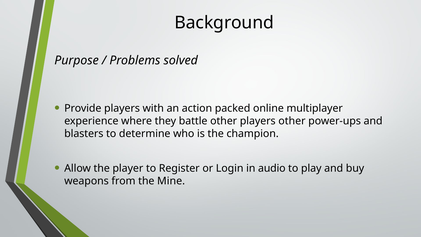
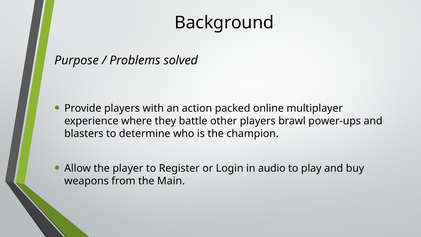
players other: other -> brawl (292, 121)
Mine: Mine -> Main (171, 181)
